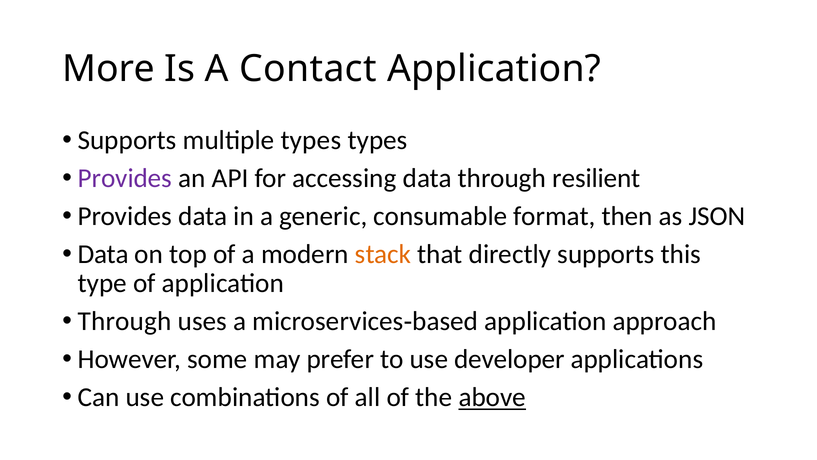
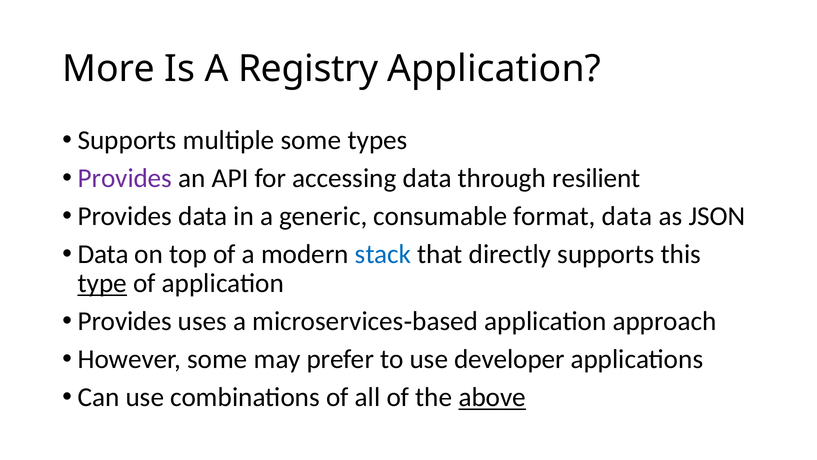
Contact: Contact -> Registry (308, 69)
multiple types: types -> some (311, 140)
format then: then -> data (627, 216)
stack colour: orange -> blue (383, 254)
type underline: none -> present (102, 283)
Through: Through -> Provides (125, 321)
